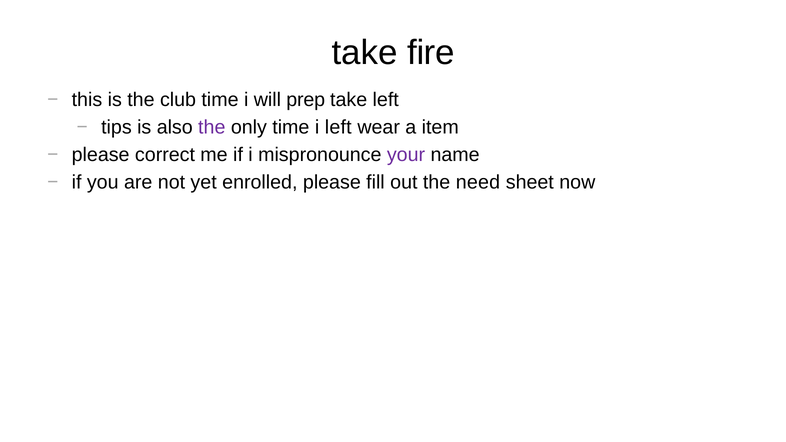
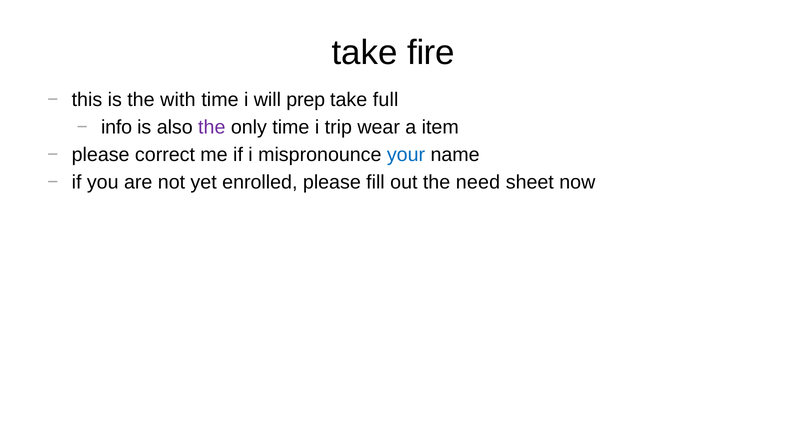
club: club -> with (178, 100)
take left: left -> full (386, 100)
tips: tips -> info (117, 127)
i left: left -> trip (338, 127)
your colour: purple -> blue (406, 155)
